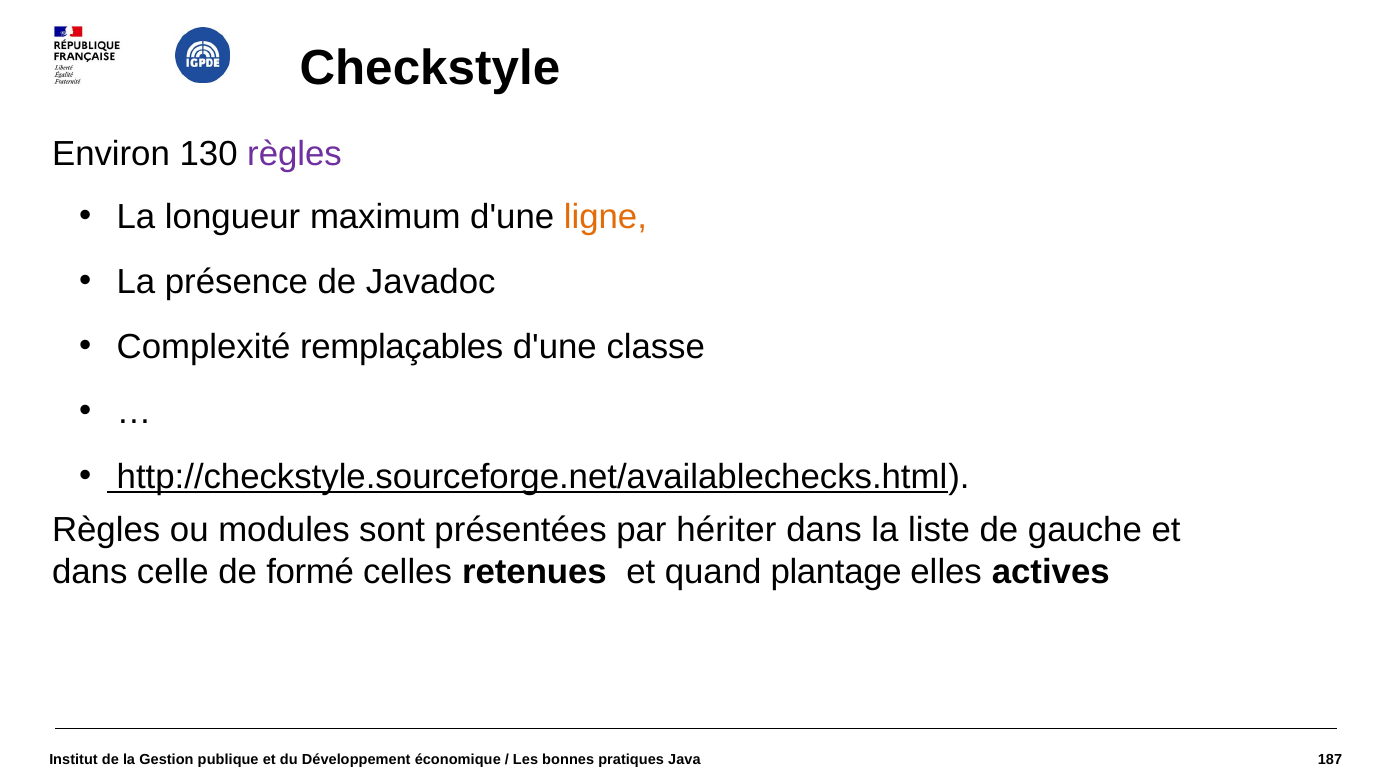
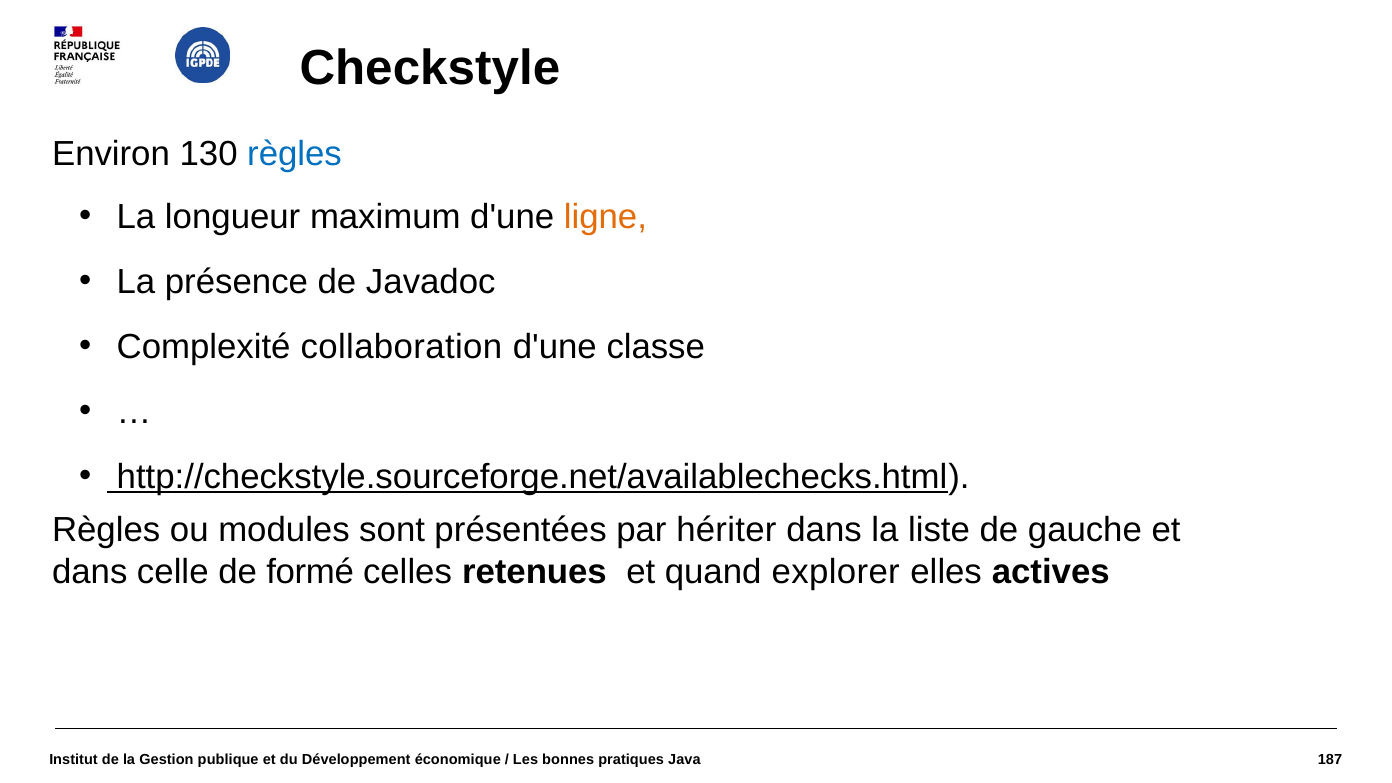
règles colour: purple -> blue (295, 154)
remplaçables: remplaçables -> collaboration (401, 347)
plantage: plantage -> explorer (836, 572)
